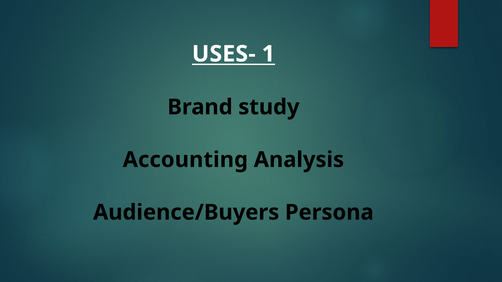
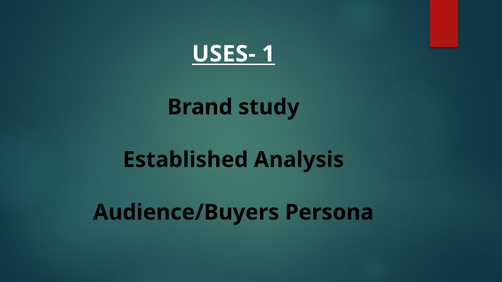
Accounting: Accounting -> Established (185, 160)
